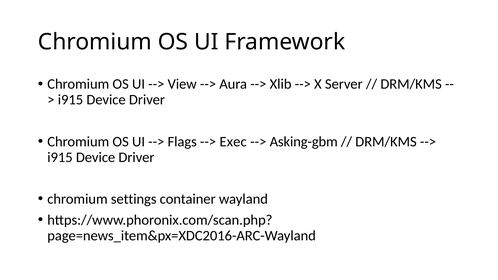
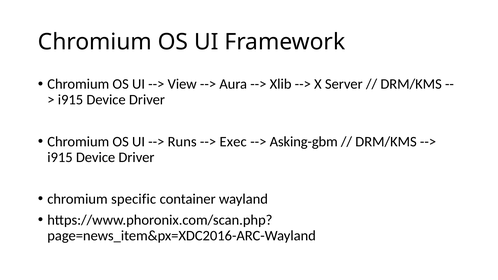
Flags: Flags -> Runs (182, 142)
settings: settings -> specific (134, 199)
